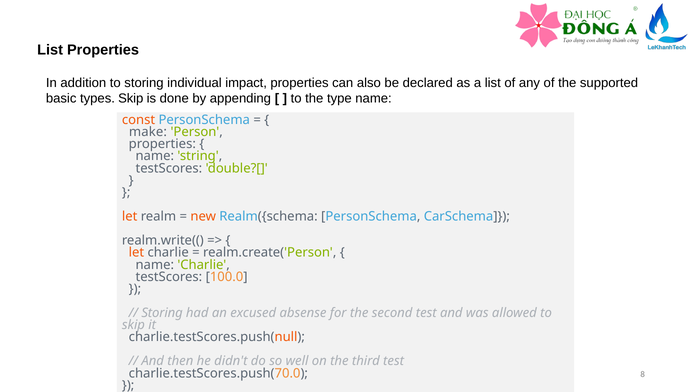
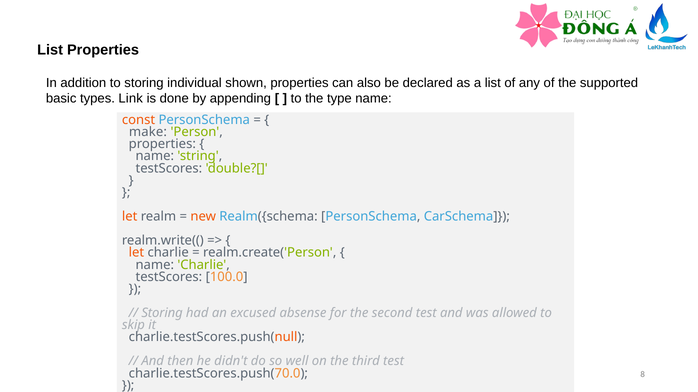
impact: impact -> shown (246, 83)
types Skip: Skip -> Link (131, 99)
